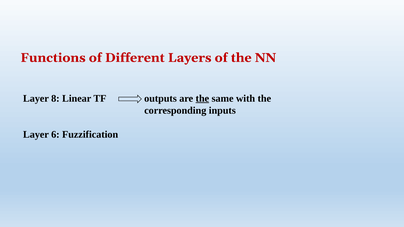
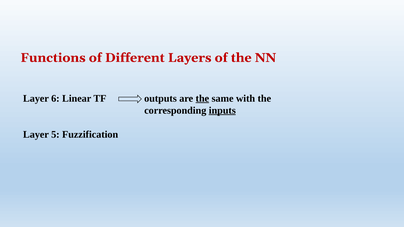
8: 8 -> 6 (55, 98)
inputs underline: none -> present (222, 111)
6: 6 -> 5 (55, 135)
